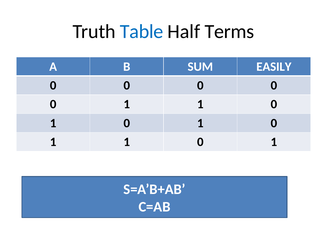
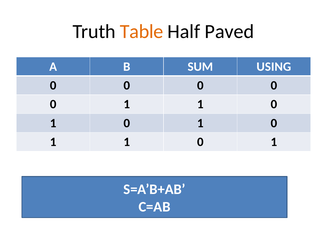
Table colour: blue -> orange (142, 32)
Terms: Terms -> Paved (229, 32)
EASILY: EASILY -> USING (274, 67)
